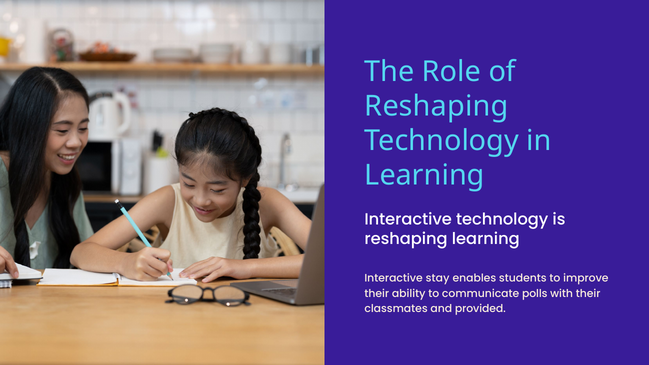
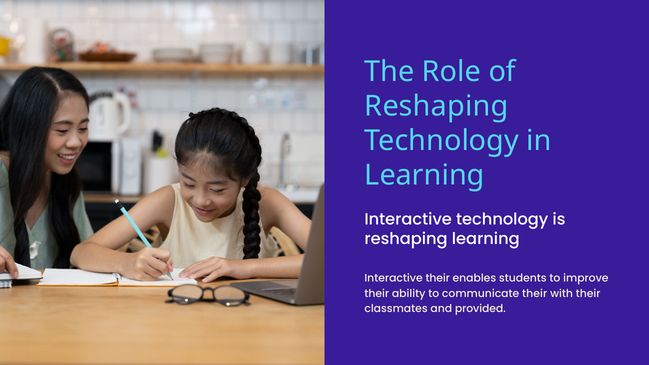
Interactive stay: stay -> their (438, 278)
communicate polls: polls -> their (535, 294)
